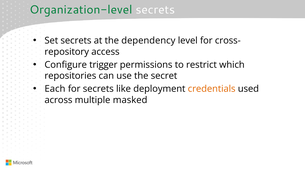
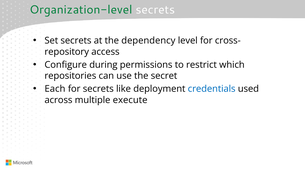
trigger: trigger -> during (103, 65)
credentials colour: orange -> blue (212, 89)
masked: masked -> execute (130, 100)
